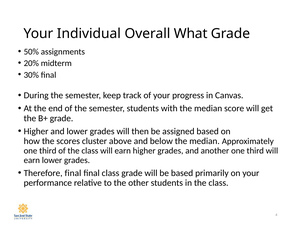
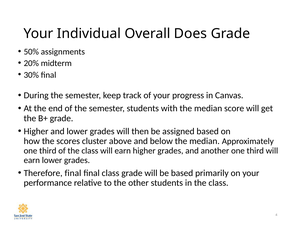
What: What -> Does (191, 34)
